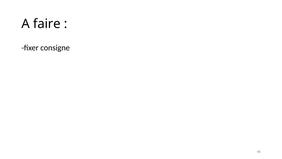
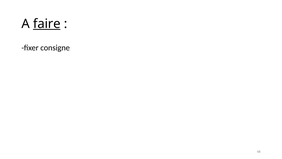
faire underline: none -> present (47, 24)
